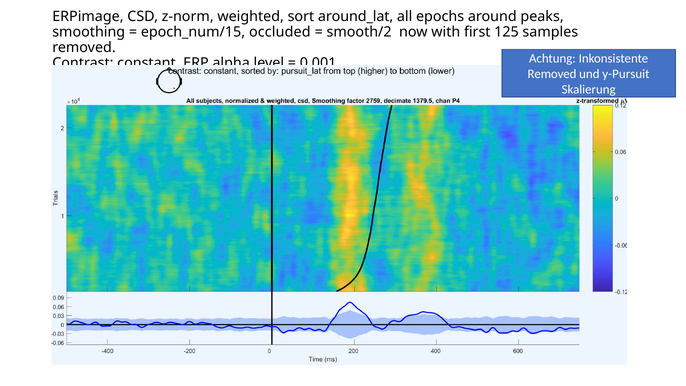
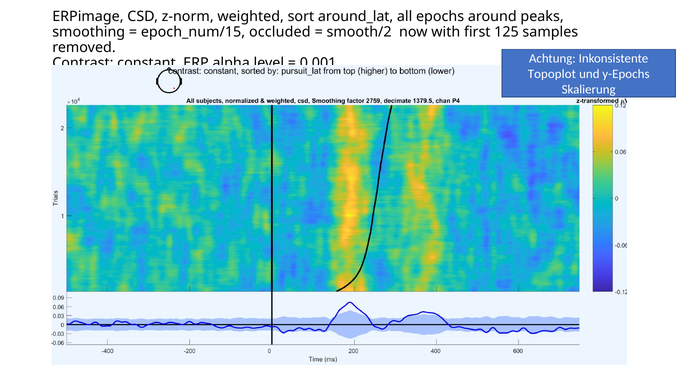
Removed: Removed -> Topoplot (552, 74)
y-Pursuit: y-Pursuit -> y-Epochs (626, 74)
